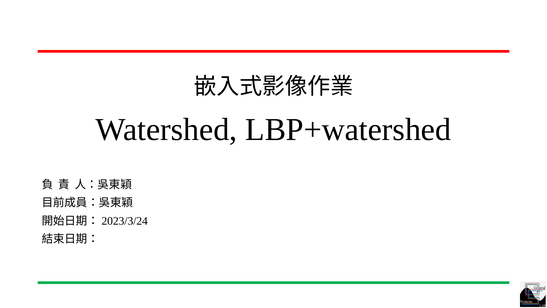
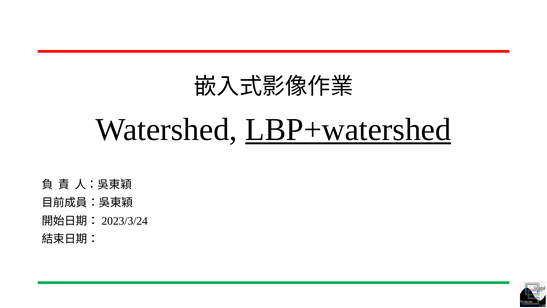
LBP+watershed underline: none -> present (348, 130)
